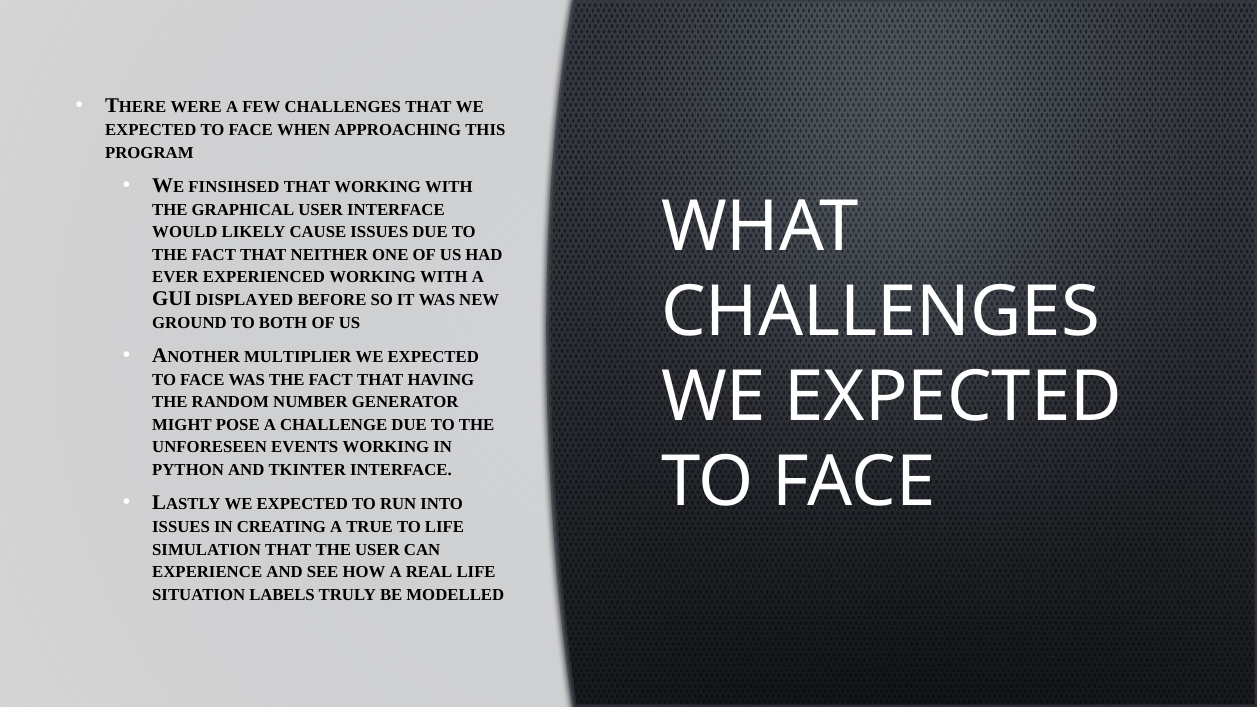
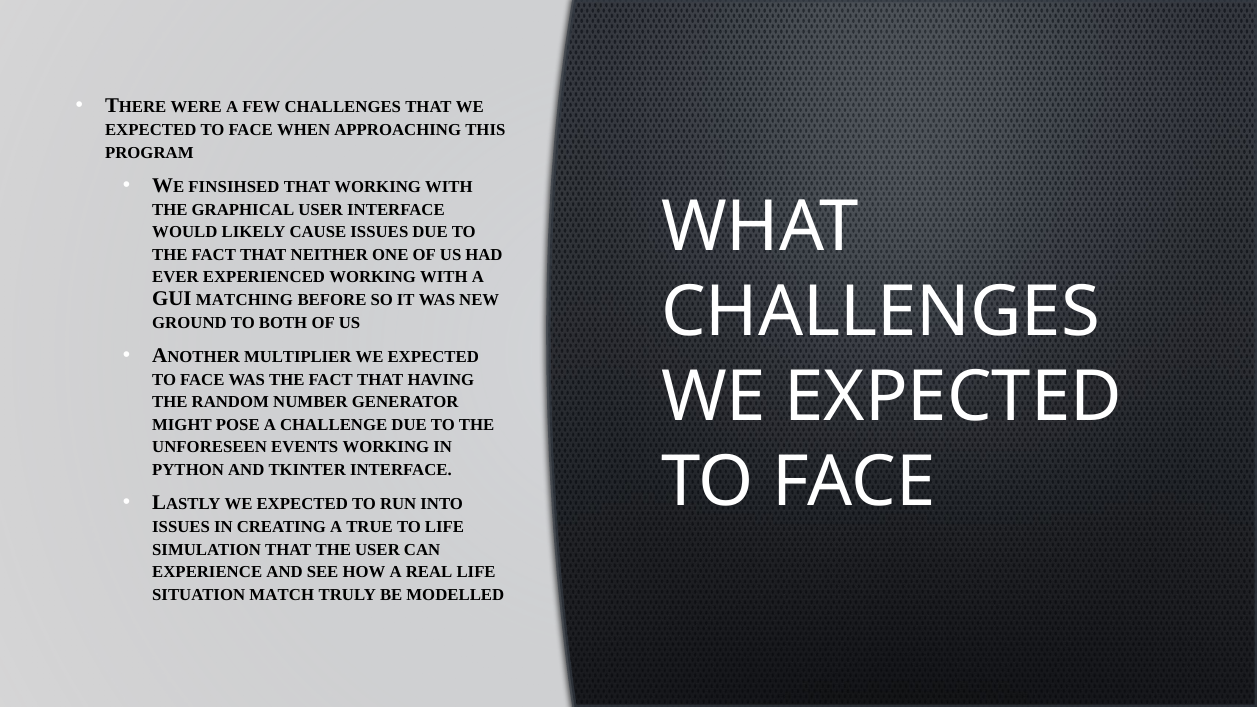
DISPLAYED: DISPLAYED -> MATCHING (244, 300)
LABELS: LABELS -> MATCH (282, 595)
